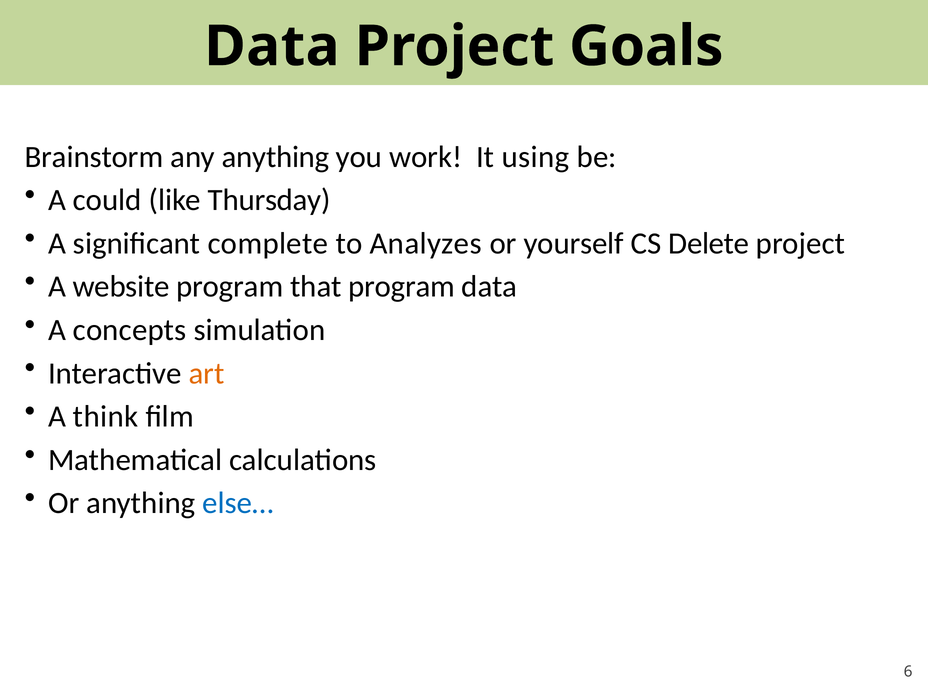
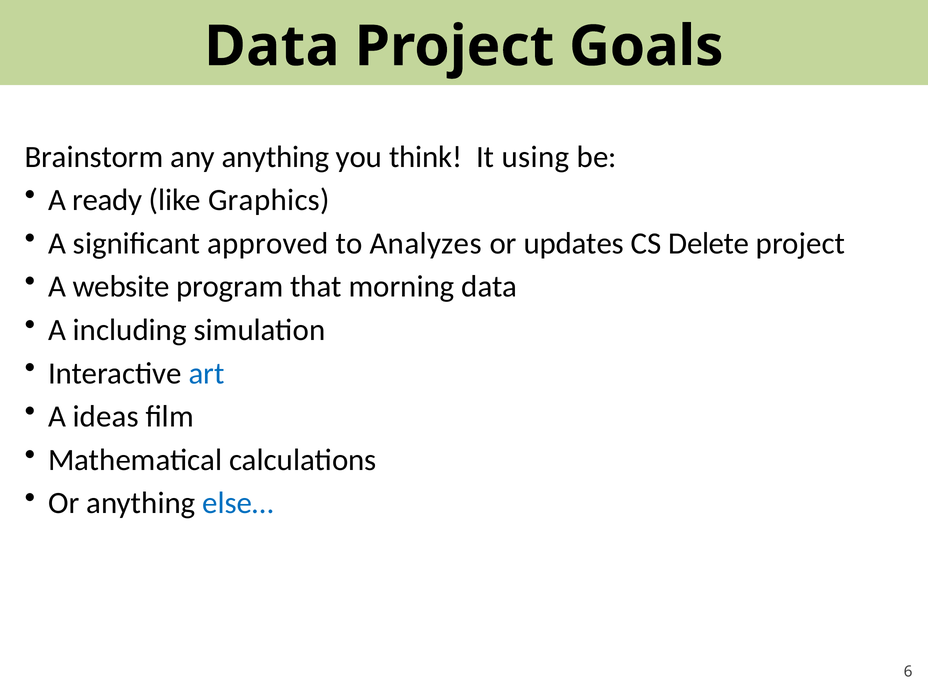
work: work -> think (426, 157)
could: could -> ready (107, 200)
Thursday: Thursday -> Graphics (269, 200)
complete: complete -> approved (268, 243)
yourself: yourself -> updates (574, 243)
that program: program -> morning (401, 287)
concepts: concepts -> including (130, 330)
art colour: orange -> blue (206, 373)
think: think -> ideas (106, 417)
